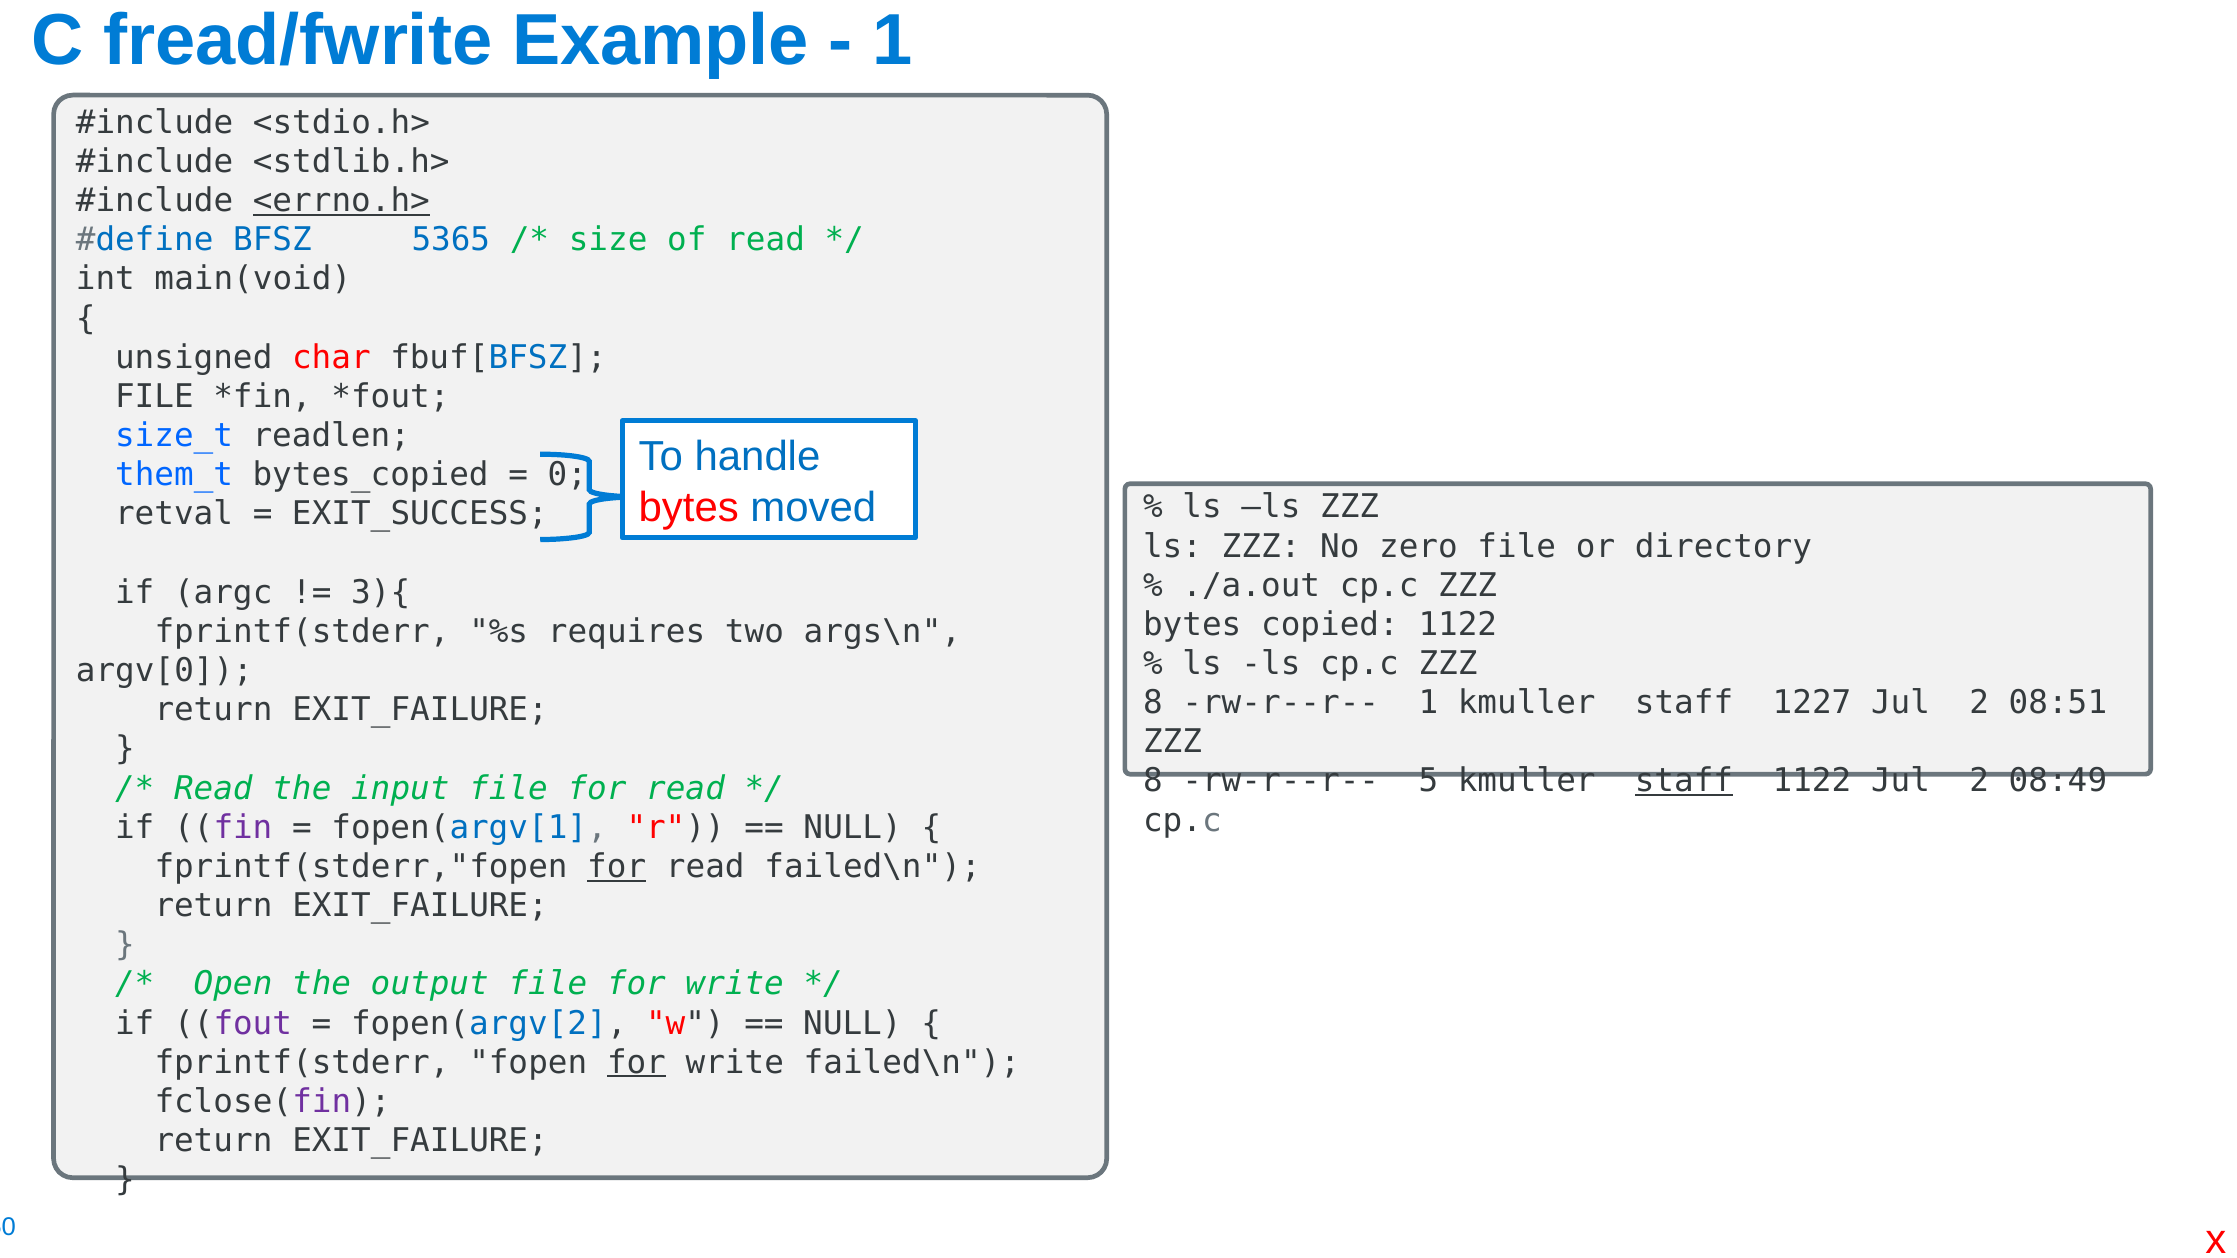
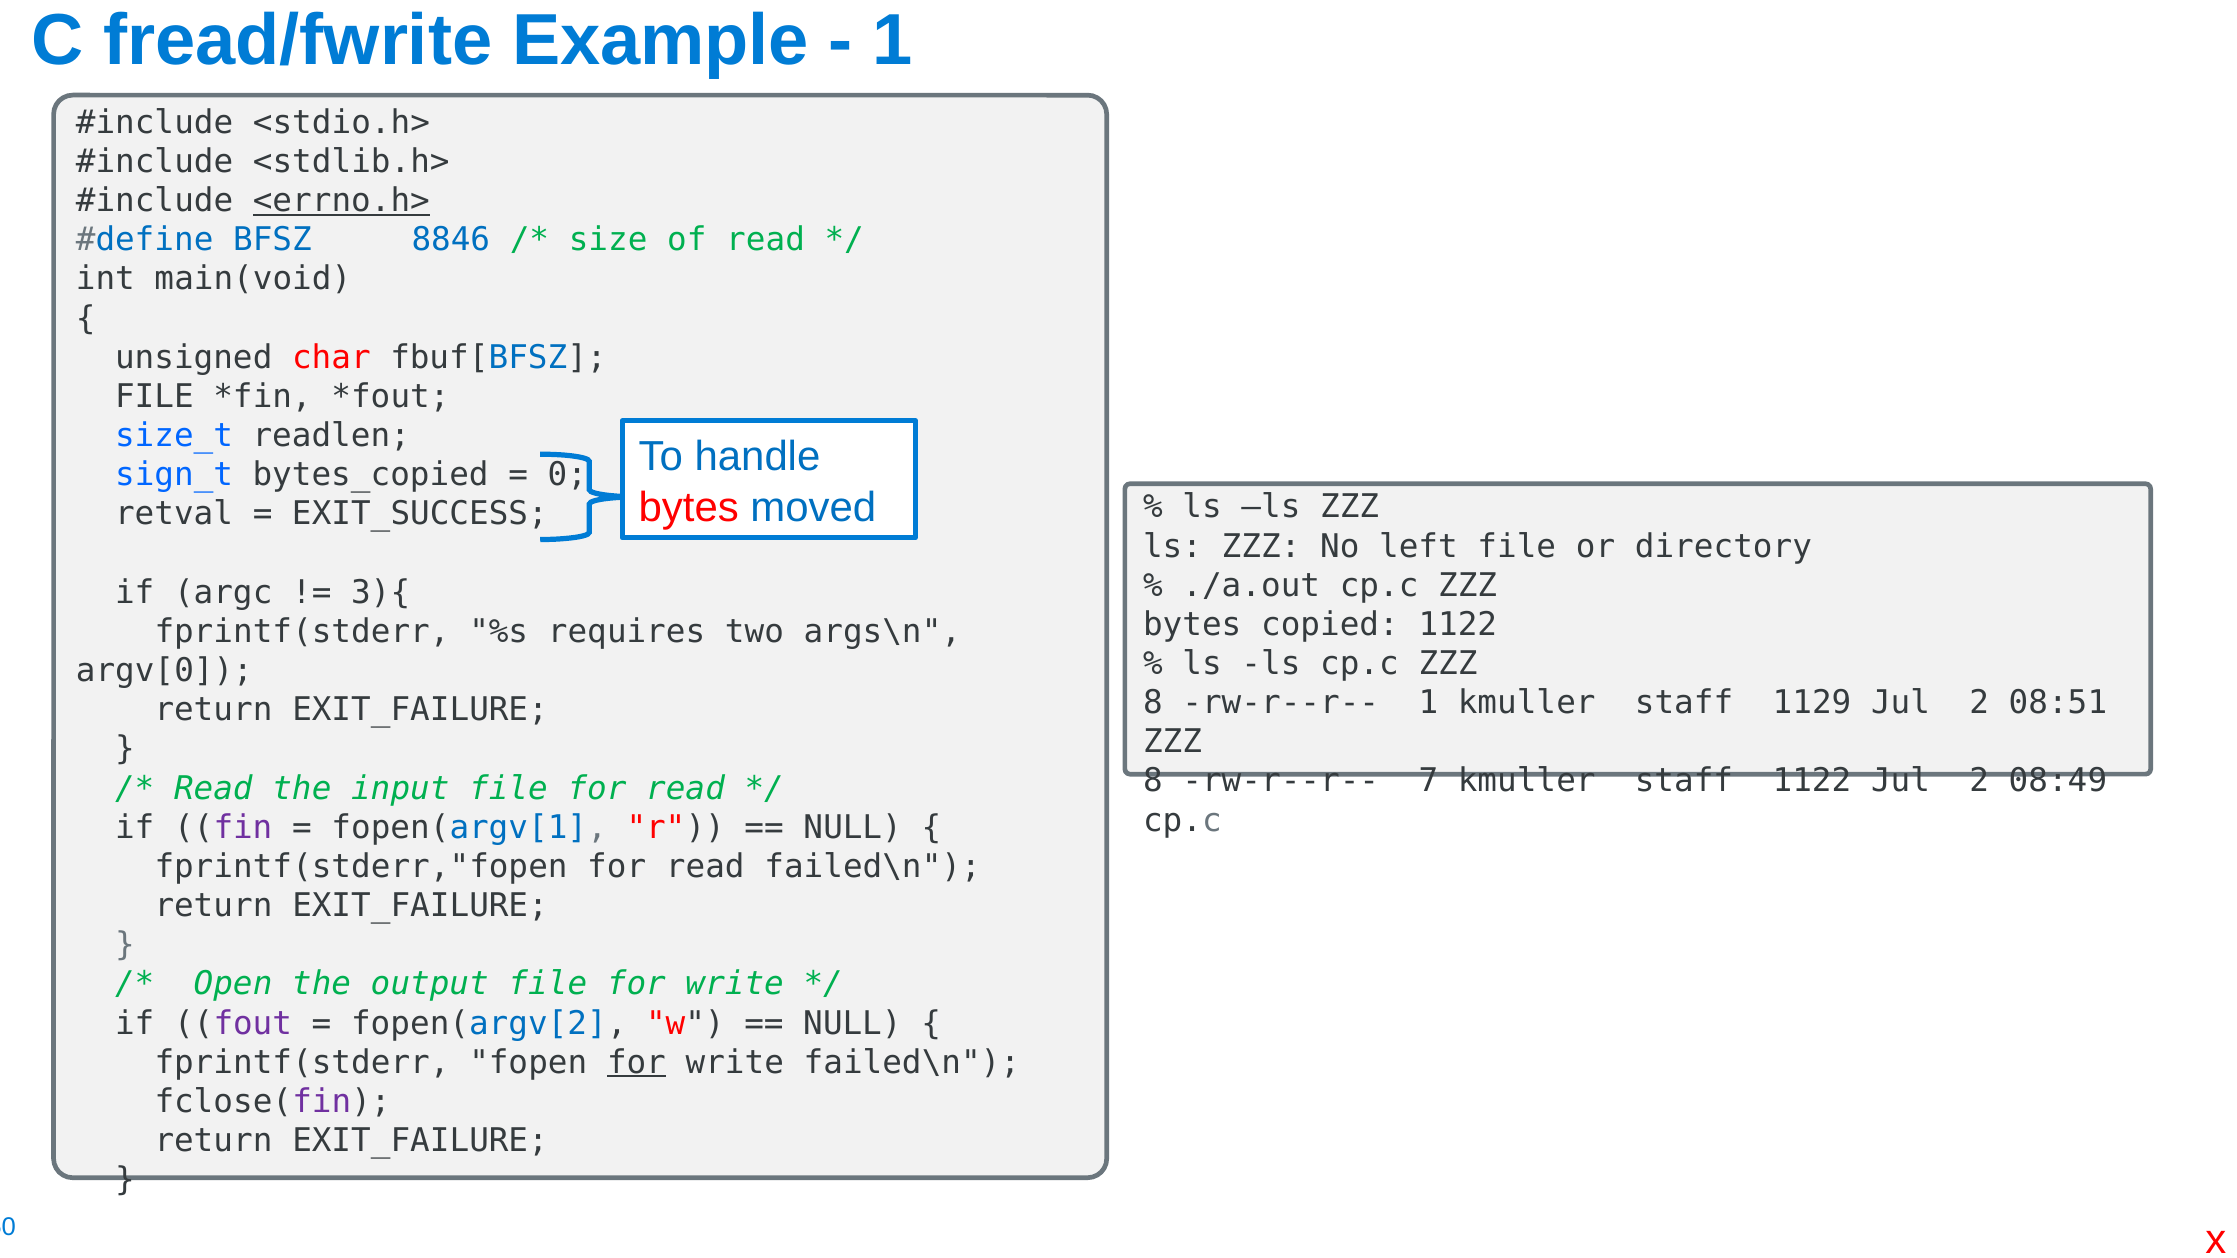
5365: 5365 -> 8846 (451, 240)
them_t: them_t -> sign_t (174, 475)
zero: zero -> left (1418, 546)
1227: 1227 -> 1129 (1812, 703)
5: 5 -> 7 (1428, 781)
staff underline: present -> none (1684, 781)
for underline: present -> none (617, 867)
